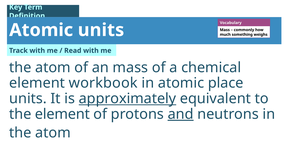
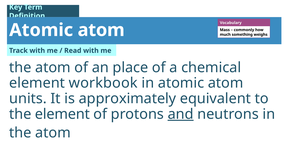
units: units -> atom (101, 30)
an mass: mass -> place (130, 68)
in atomic place: place -> atom (226, 83)
approximately underline: present -> none (127, 99)
